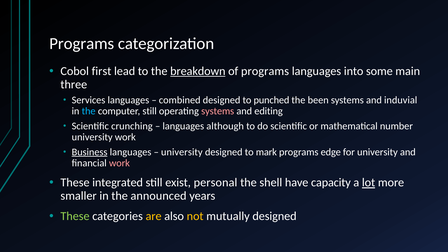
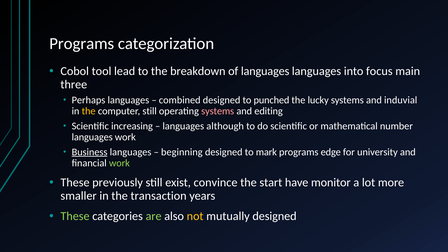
first: first -> tool (102, 71)
breakdown underline: present -> none (198, 71)
of programs: programs -> languages (265, 71)
some: some -> focus (379, 71)
Services: Services -> Perhaps (89, 100)
been: been -> lucky (318, 100)
the colour: light blue -> yellow (89, 111)
crunching: crunching -> increasing (132, 126)
university: university -> languages (92, 137)
university: university -> beginning (182, 152)
work colour: pink -> light green (119, 163)
integrated: integrated -> previously (118, 183)
personal: personal -> convince (216, 183)
shell: shell -> start (271, 183)
capacity: capacity -> monitor (331, 183)
lot underline: present -> none (369, 183)
announced: announced -> transaction (159, 196)
are colour: yellow -> light green (154, 216)
